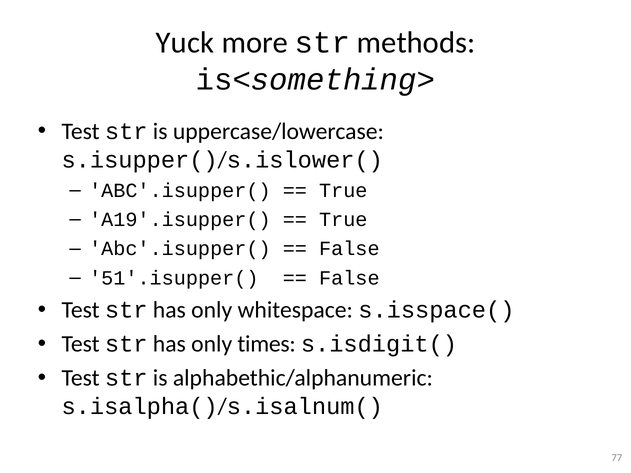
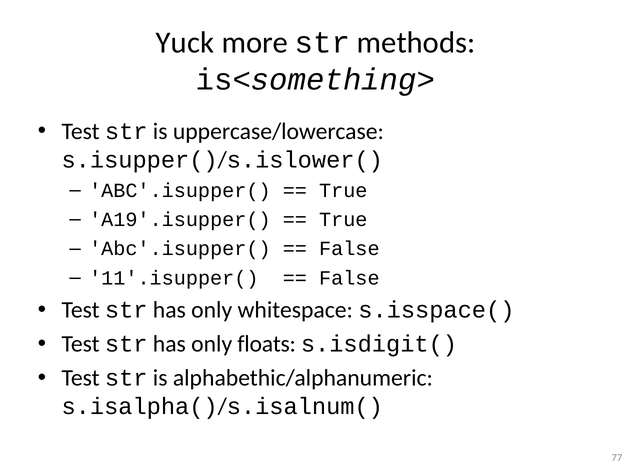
51'.isupper(: 51'.isupper( -> 11'.isupper( (174, 278)
times: times -> floats (267, 344)
